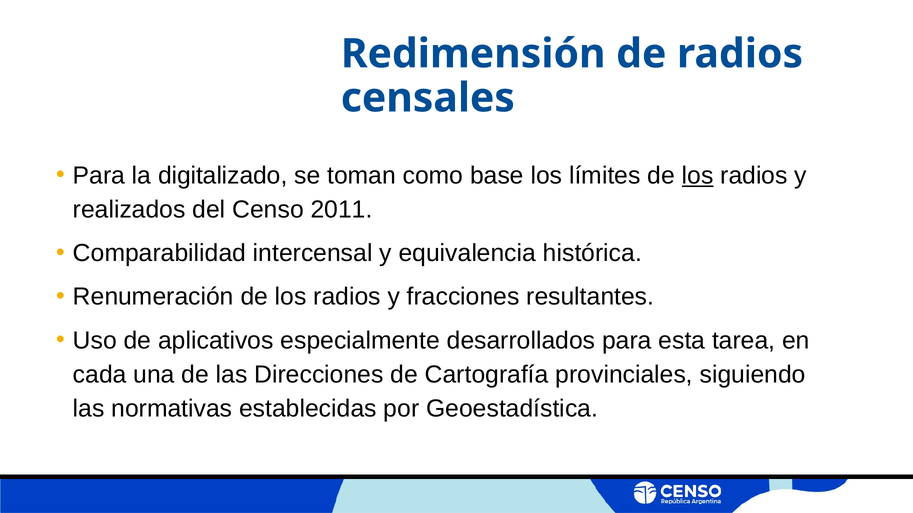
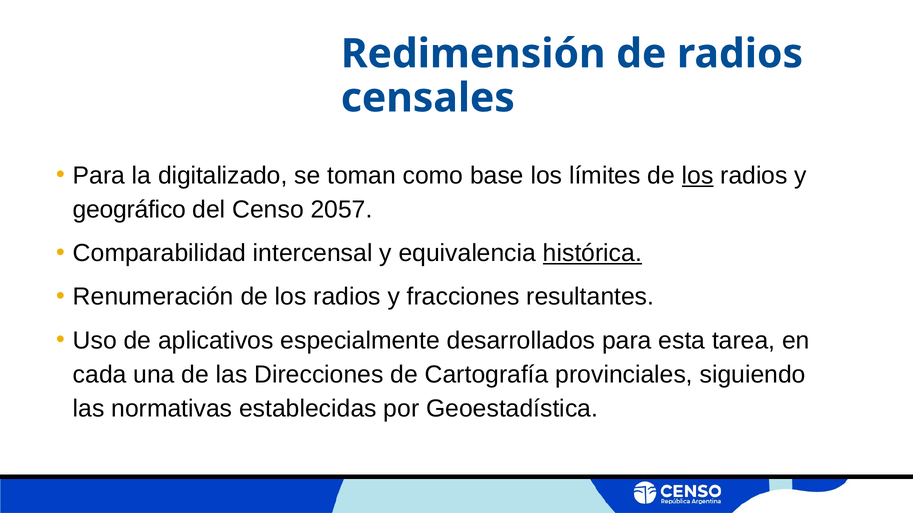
realizados: realizados -> geográfico (129, 210)
2011: 2011 -> 2057 (342, 210)
histórica underline: none -> present (592, 254)
